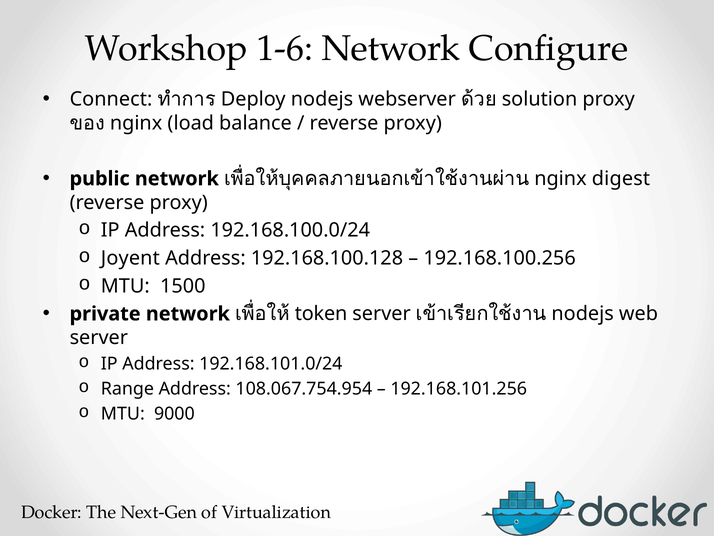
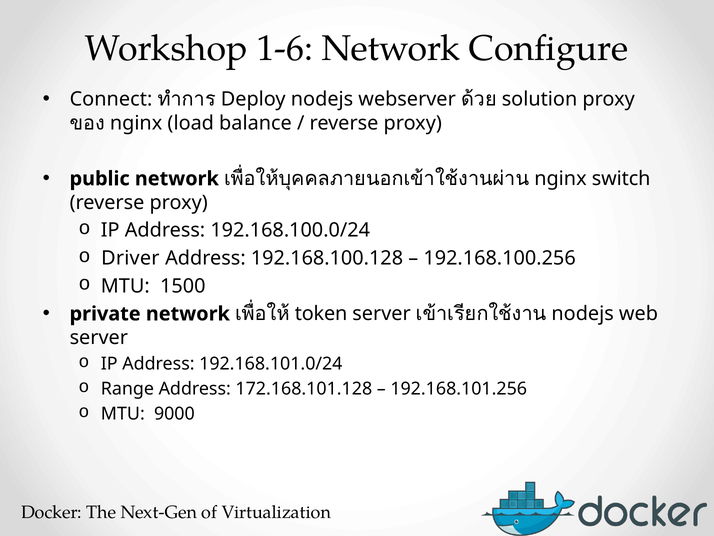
digest: digest -> switch (621, 179)
Joyent: Joyent -> Driver (130, 258)
108.067.754.954: 108.067.754.954 -> 172.168.101.128 (304, 388)
